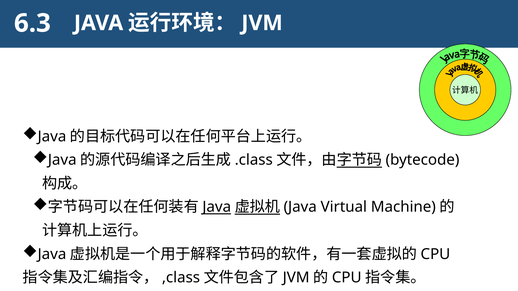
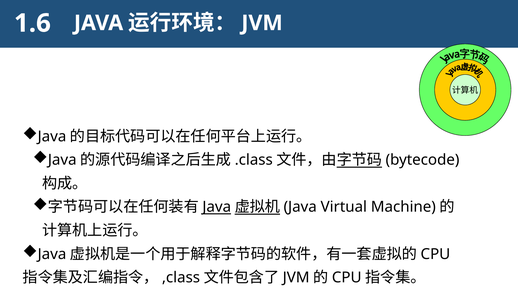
6.3: 6.3 -> 1.6 (32, 23)
